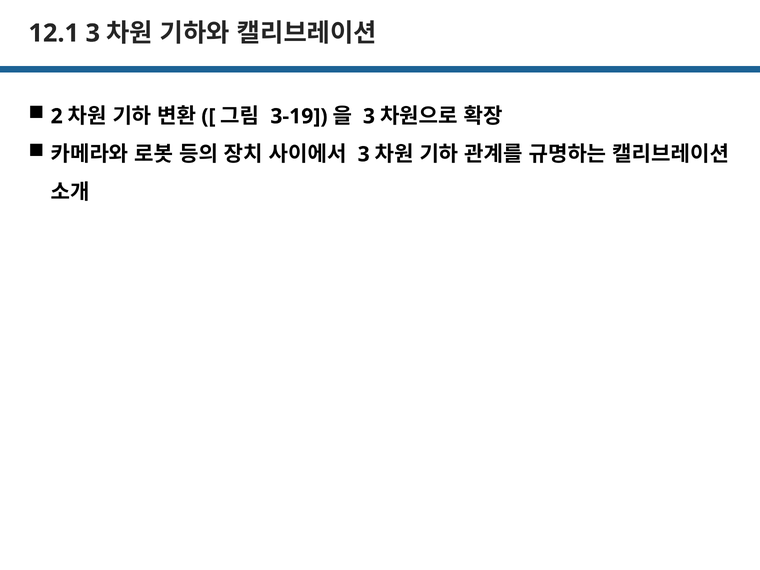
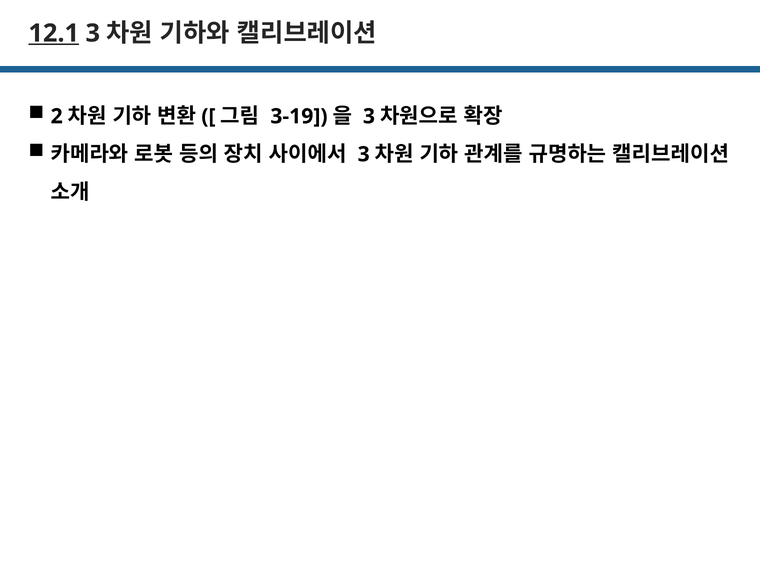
12.1 underline: none -> present (54, 33)
